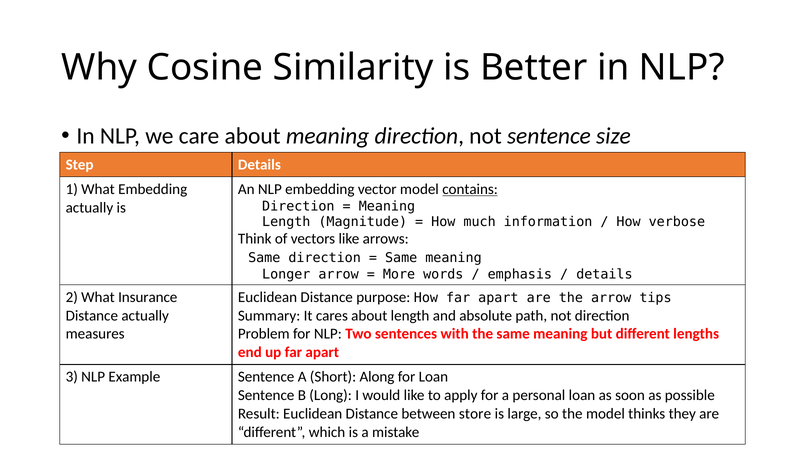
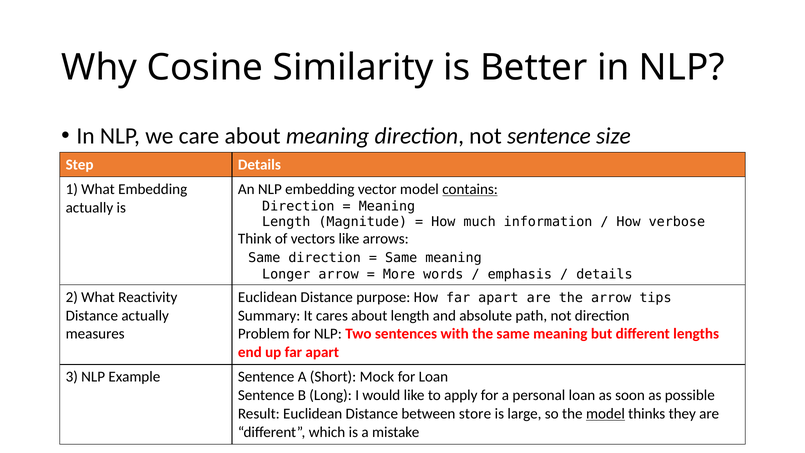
Insurance: Insurance -> Reactivity (148, 297)
Along: Along -> Mock (377, 377)
model underline: none -> present (605, 414)
